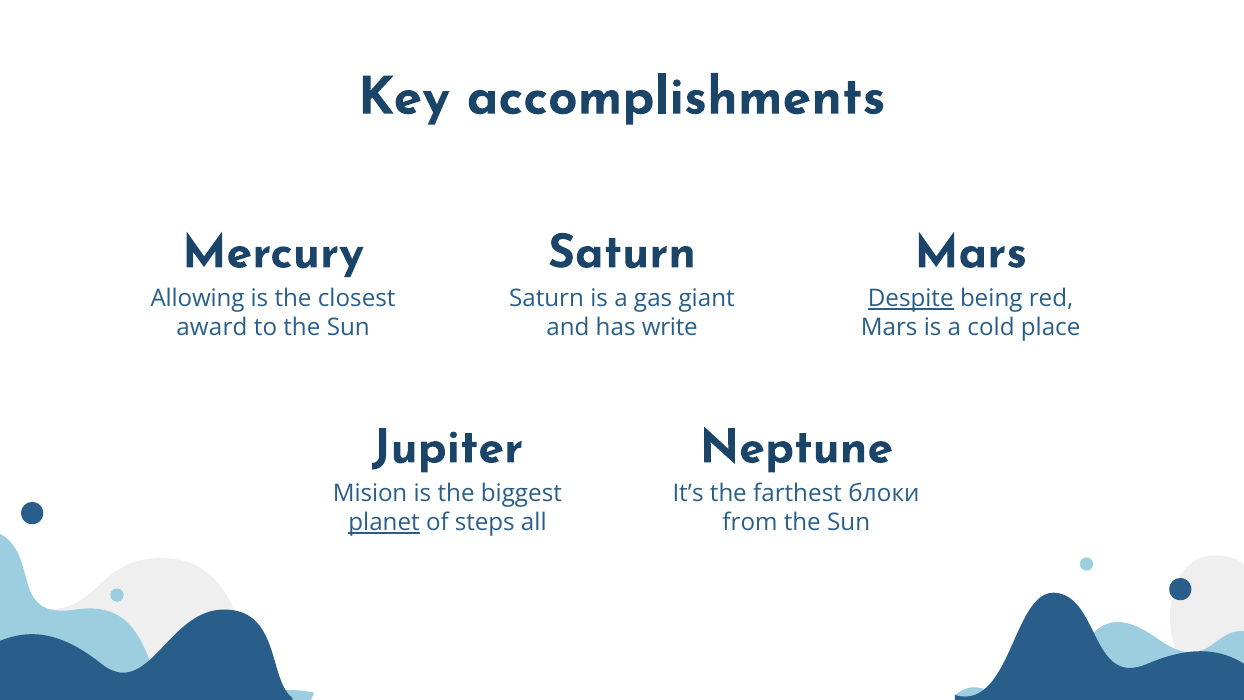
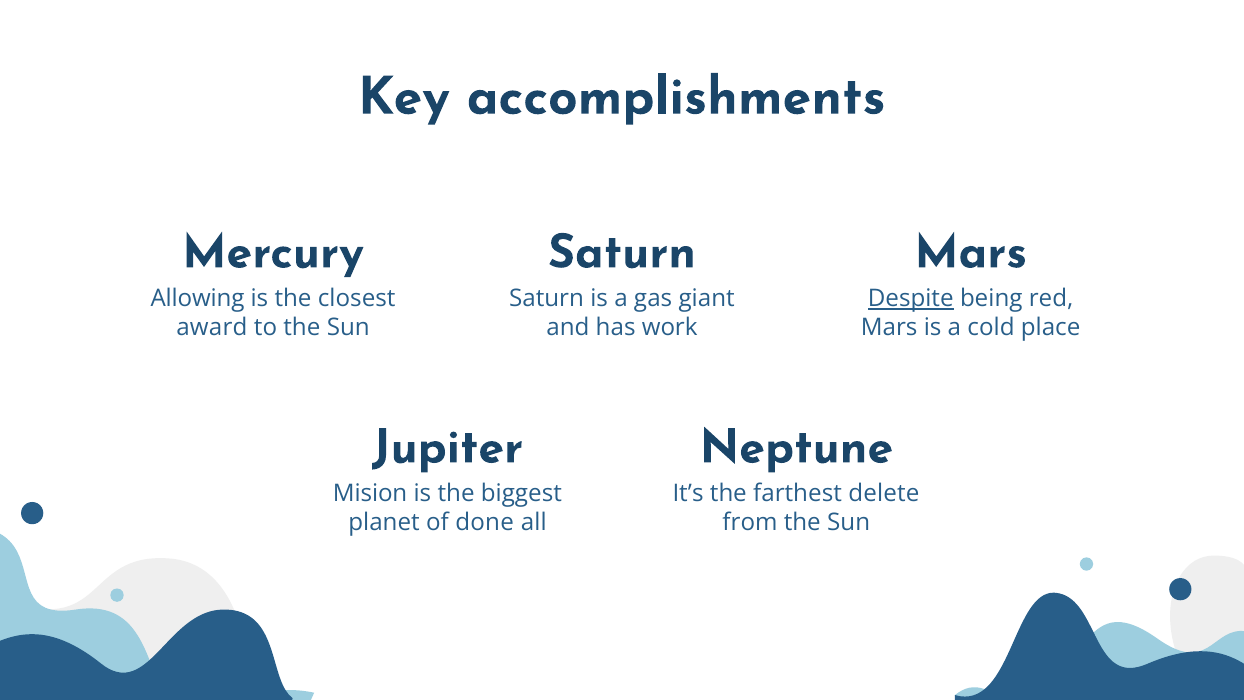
write: write -> work (670, 328)
блоки: блоки -> delete (884, 494)
planet underline: present -> none (384, 523)
steps: steps -> done (485, 523)
